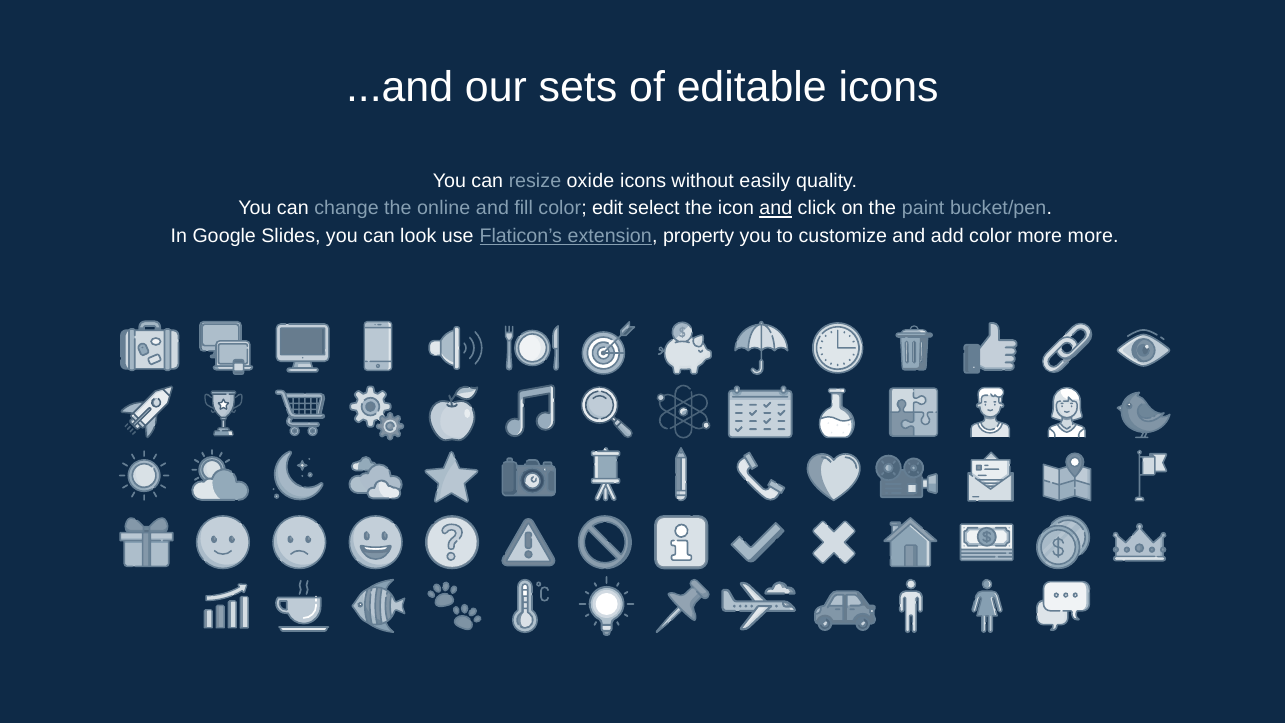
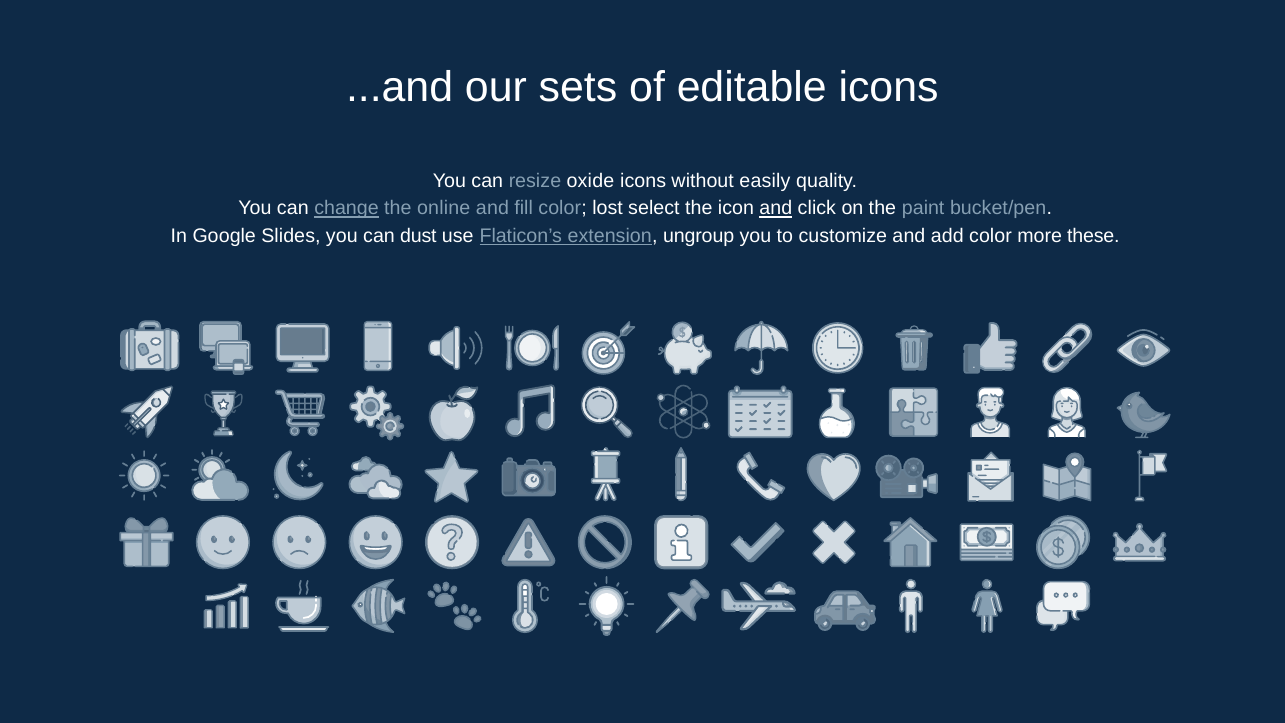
change underline: none -> present (347, 208)
edit: edit -> lost (608, 208)
look: look -> dust (418, 235)
property: property -> ungroup (699, 235)
more more: more -> these (1093, 235)
